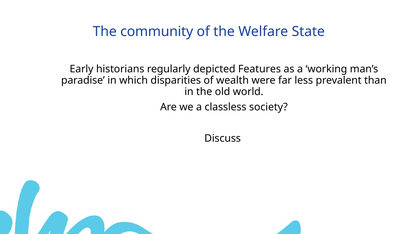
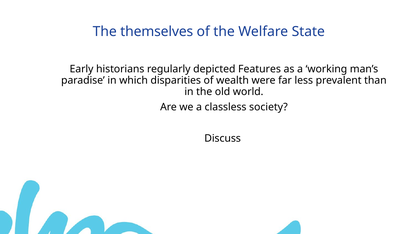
community: community -> themselves (157, 31)
